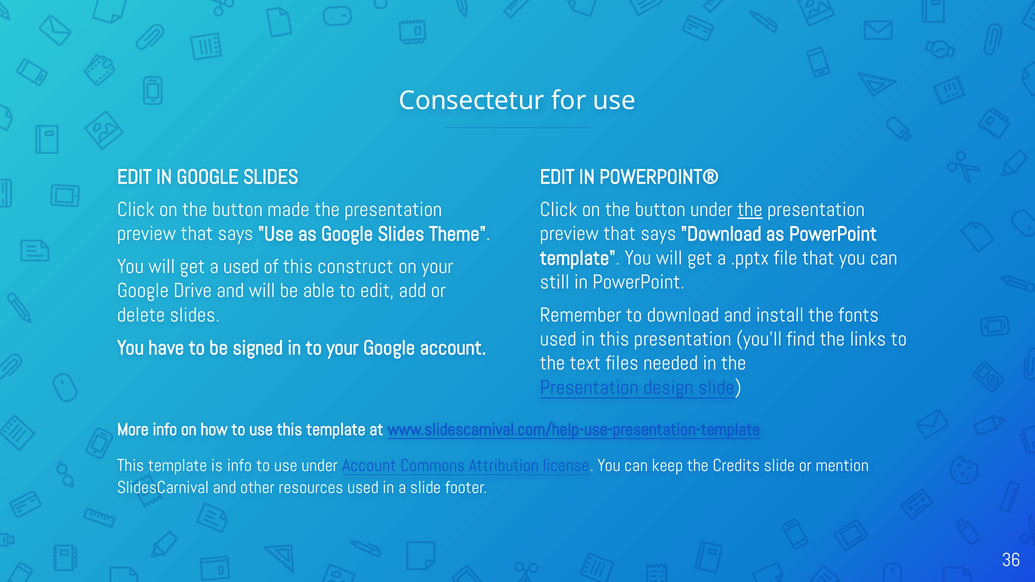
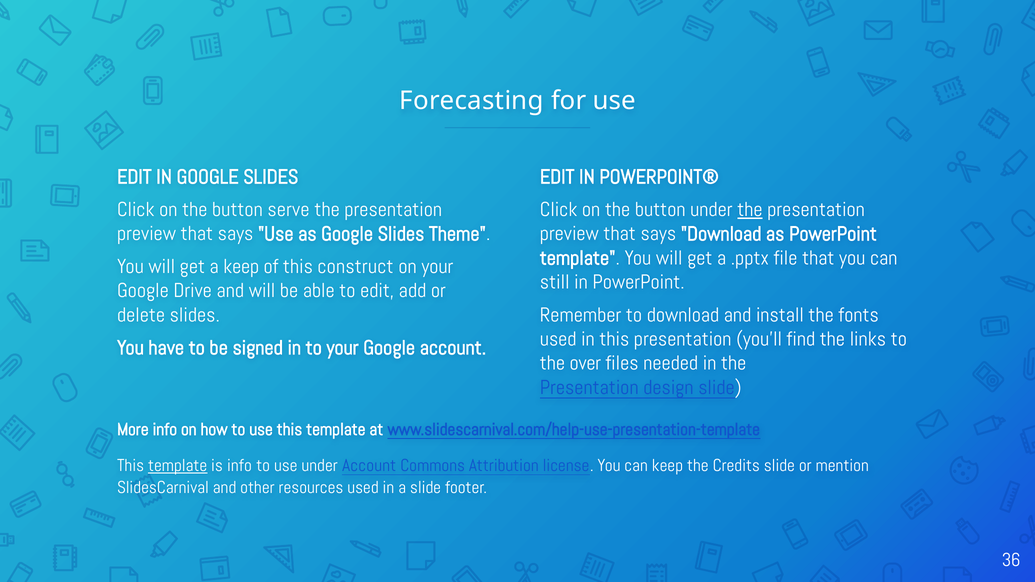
Consectetur: Consectetur -> Forecasting (472, 101)
made: made -> serve (288, 210)
a used: used -> keep (241, 267)
text: text -> over (585, 363)
template underline: none -> present (178, 466)
